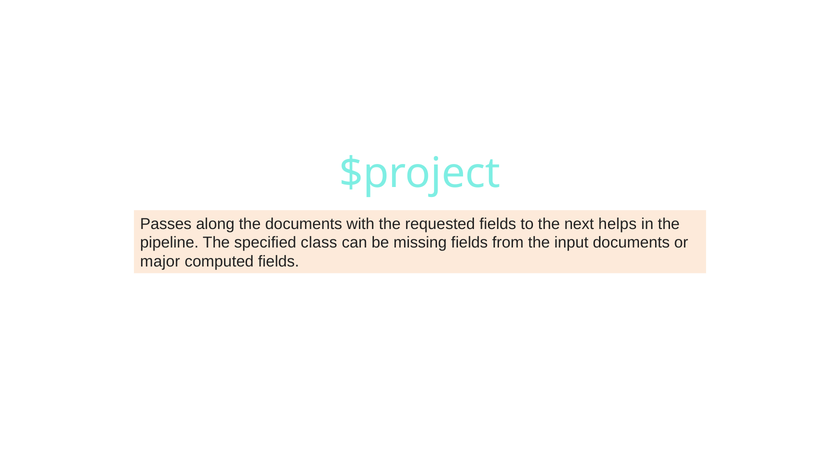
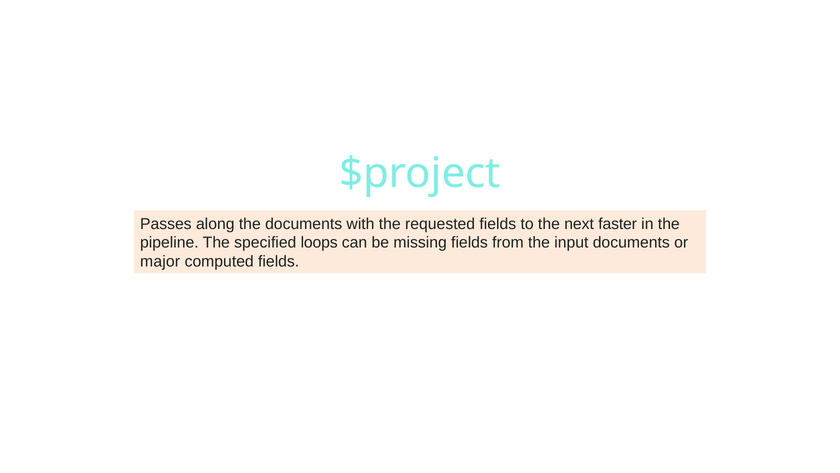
helps: helps -> faster (618, 224)
class: class -> loops (319, 243)
